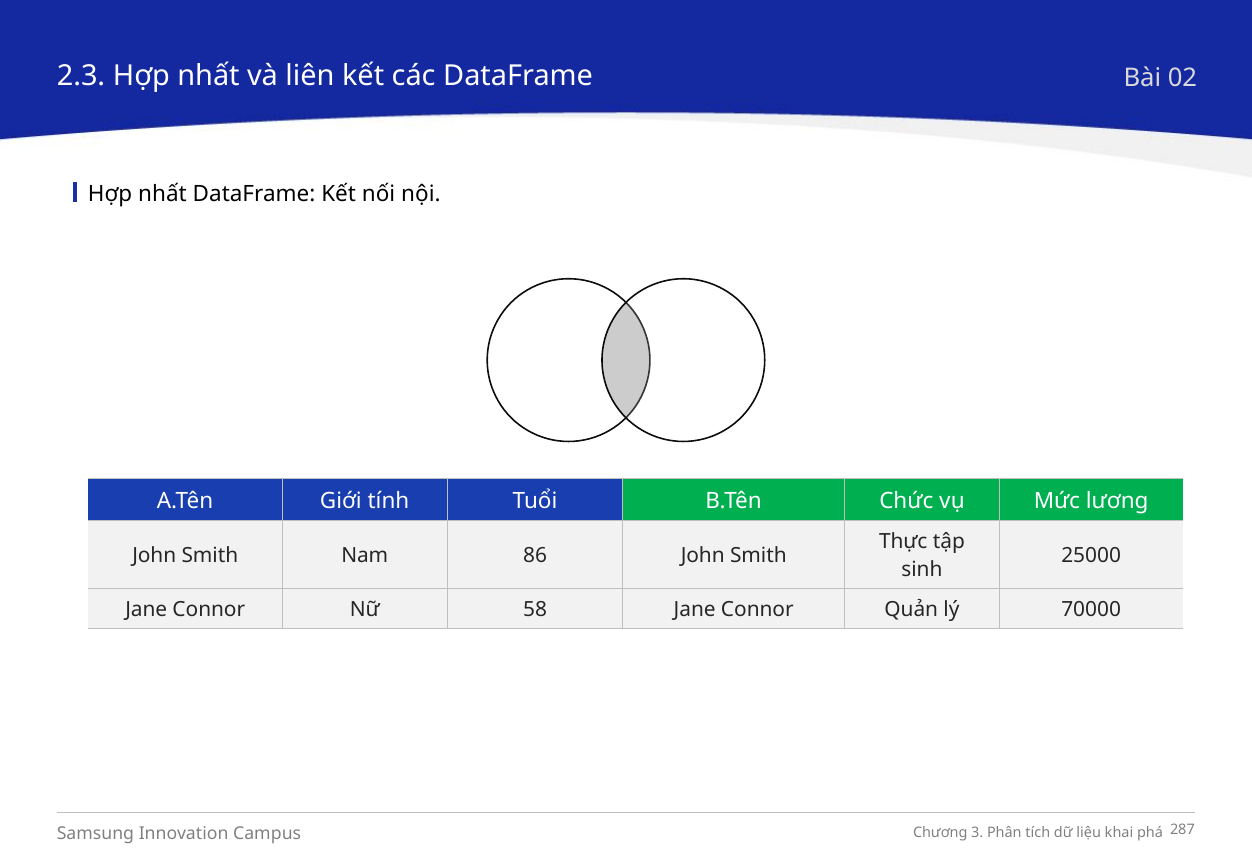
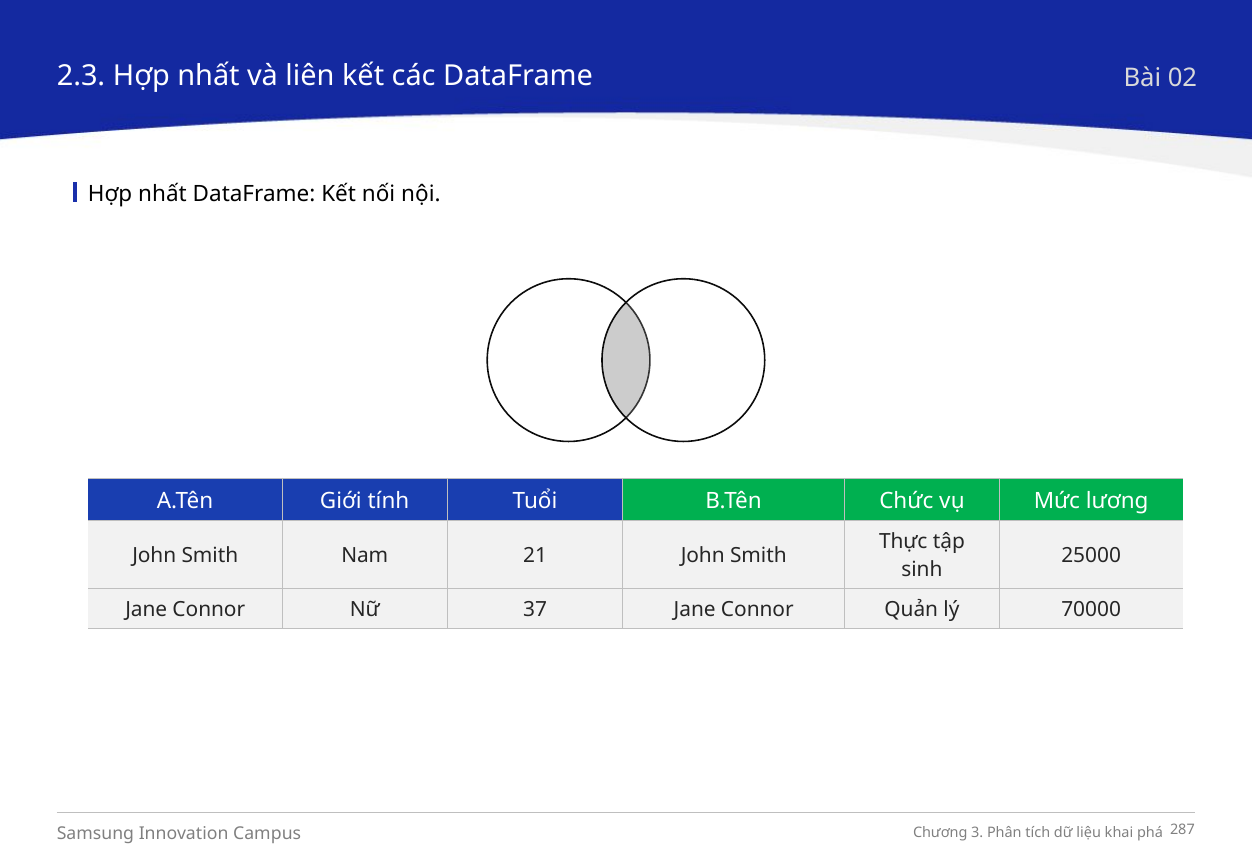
86: 86 -> 21 (535, 556)
58: 58 -> 37 (535, 610)
